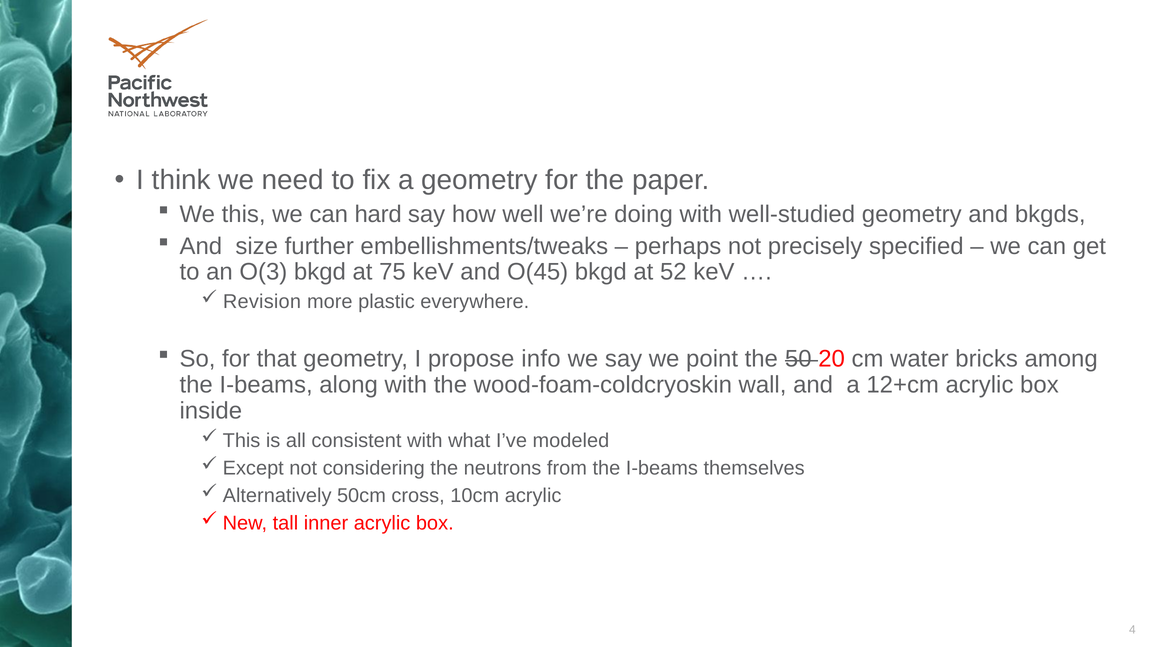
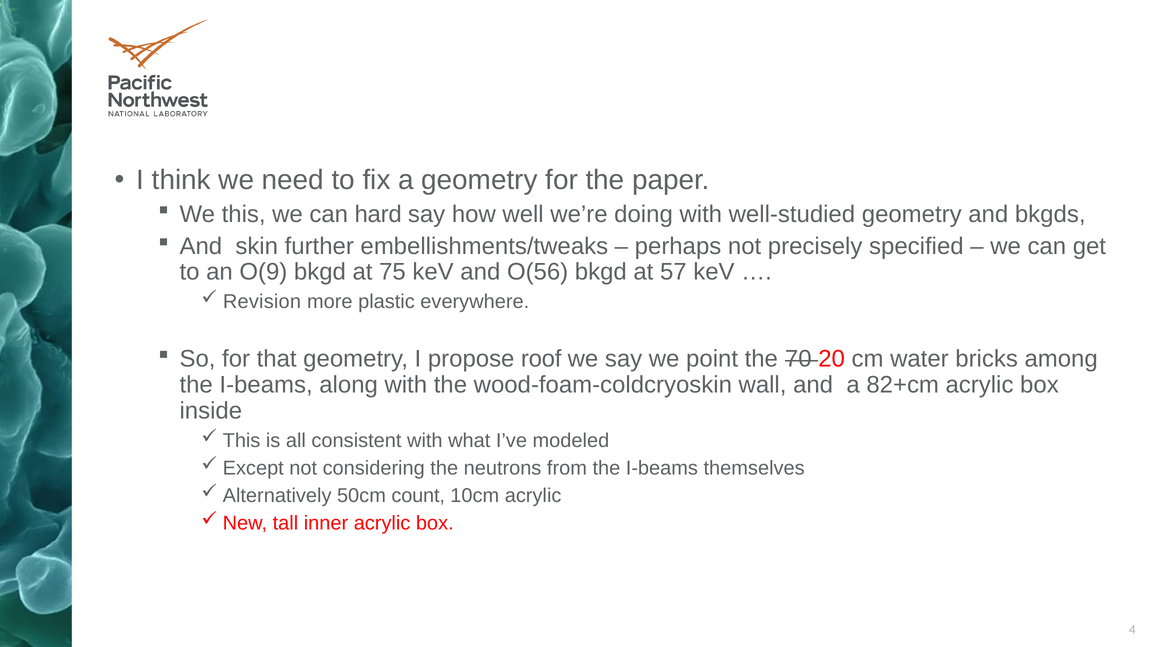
size: size -> skin (257, 246)
O(3: O(3 -> O(9 (263, 272)
O(45: O(45 -> O(56 (538, 272)
52: 52 -> 57 (673, 272)
info: info -> roof (541, 359)
50: 50 -> 70 (798, 359)
12+cm: 12+cm -> 82+cm (903, 385)
cross: cross -> count (418, 496)
